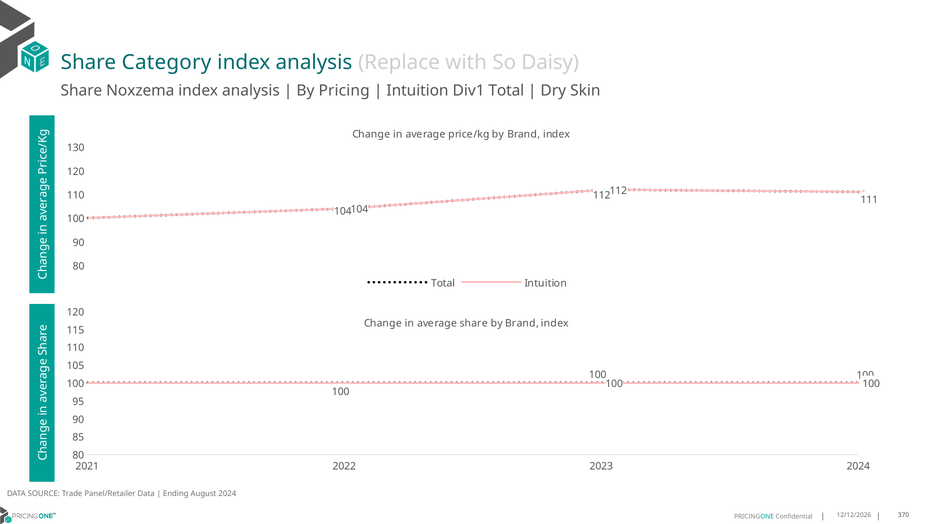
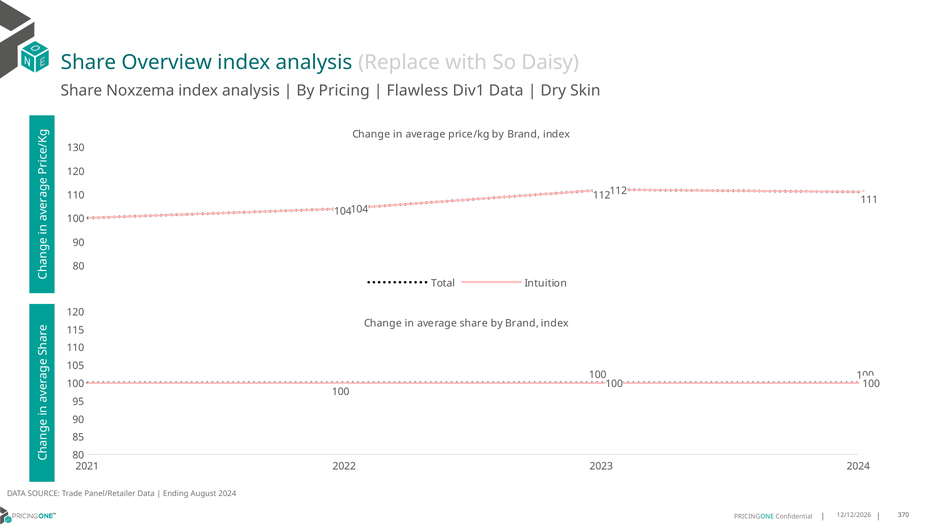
Category: Category -> Overview (167, 63)
Intuition: Intuition -> Flawless (417, 91)
Div1 Total: Total -> Data (506, 91)
